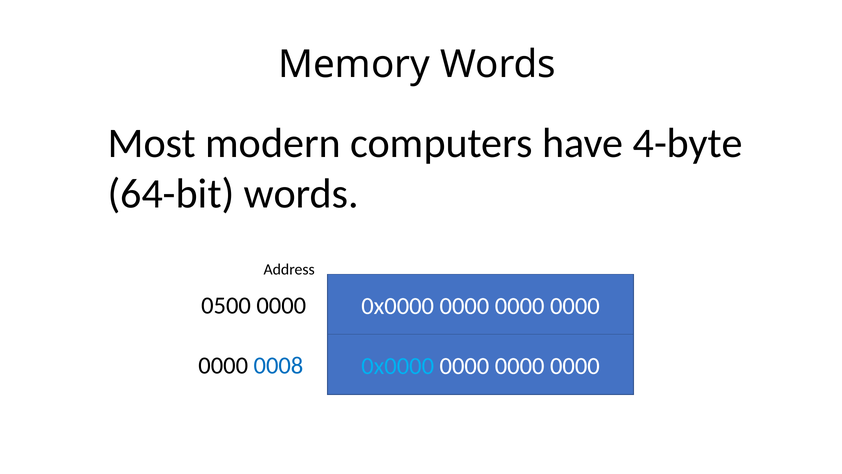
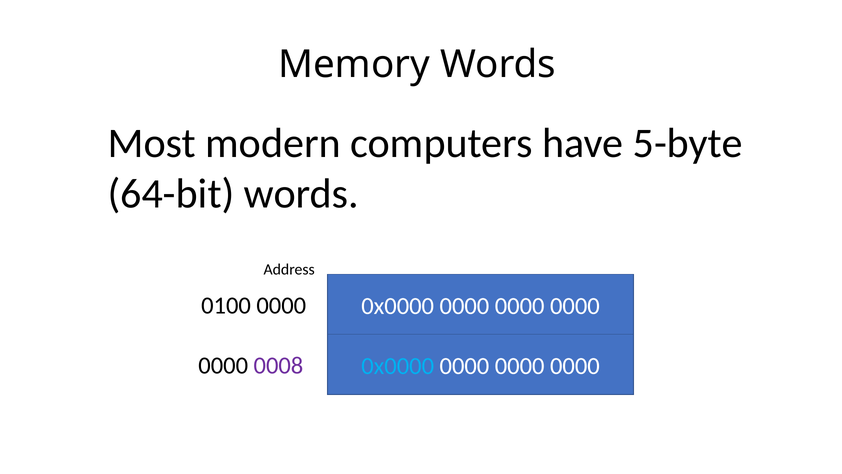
4-byte: 4-byte -> 5-byte (688, 143)
0500: 0500 -> 0100 (226, 305)
0008 colour: blue -> purple (278, 366)
